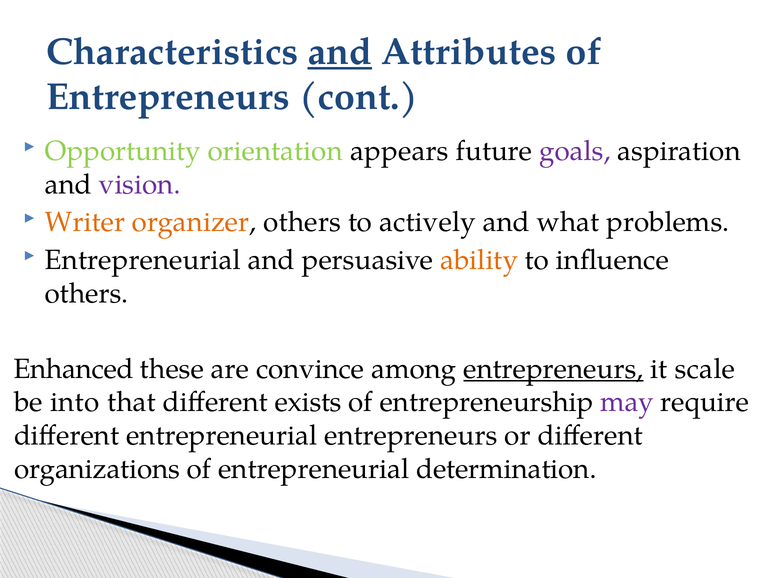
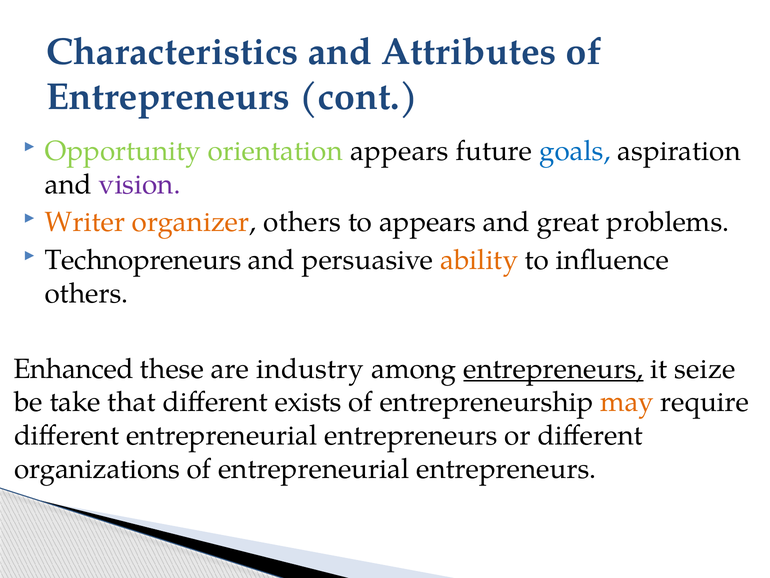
and underline: present -> none (340, 52)
goals colour: purple -> blue (575, 151)
to actively: actively -> appears (428, 222)
what: what -> great (568, 222)
Entrepreneurial: Entrepreneurial -> Technopreneurs (143, 260)
convince: convince -> industry (310, 369)
scale: scale -> seize (705, 369)
into: into -> take (75, 402)
may colour: purple -> orange (627, 402)
of entrepreneurial determination: determination -> entrepreneurs (506, 469)
